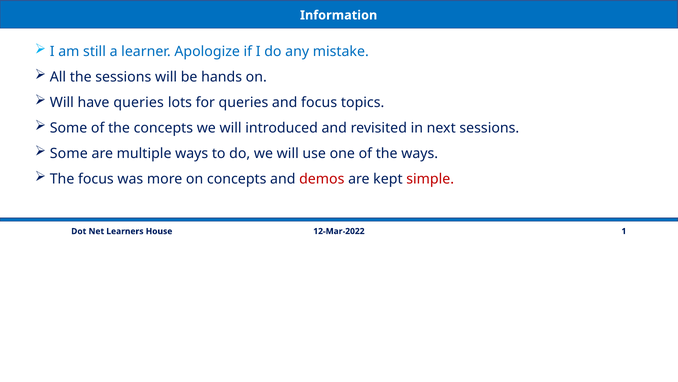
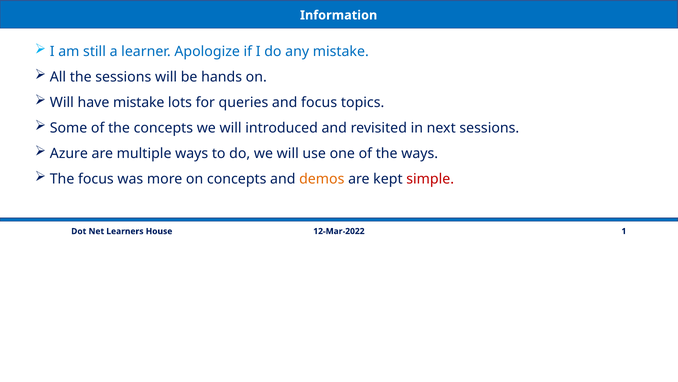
have queries: queries -> mistake (139, 102)
Some: Some -> Azure (69, 153)
demos colour: red -> orange (322, 179)
